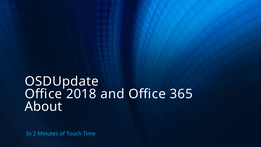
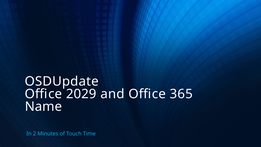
2018: 2018 -> 2029 (81, 94)
About: About -> Name (43, 106)
